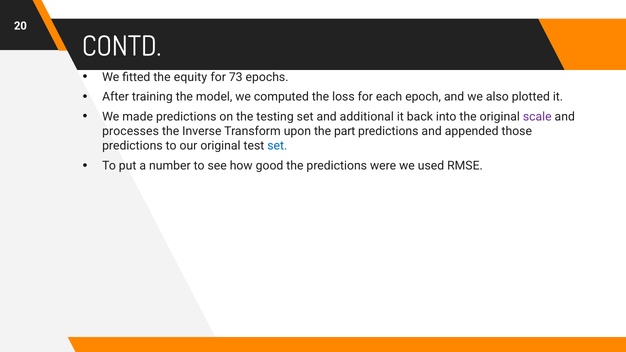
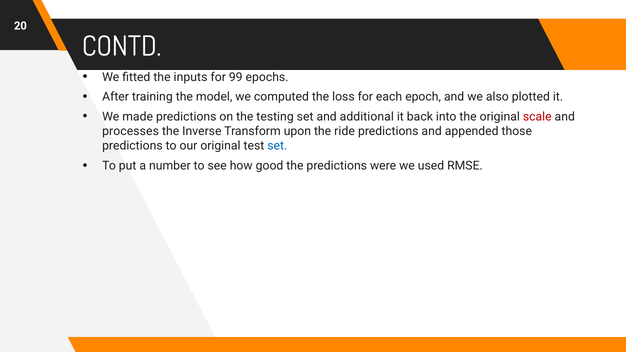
equity: equity -> inputs (191, 77)
73: 73 -> 99 (236, 77)
scale colour: purple -> red (537, 117)
part: part -> ride (345, 131)
